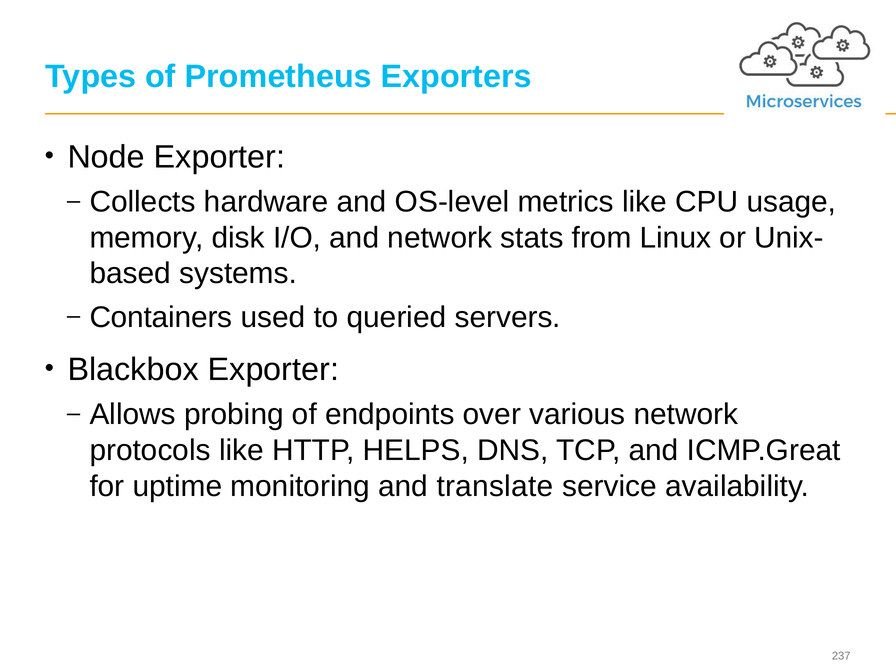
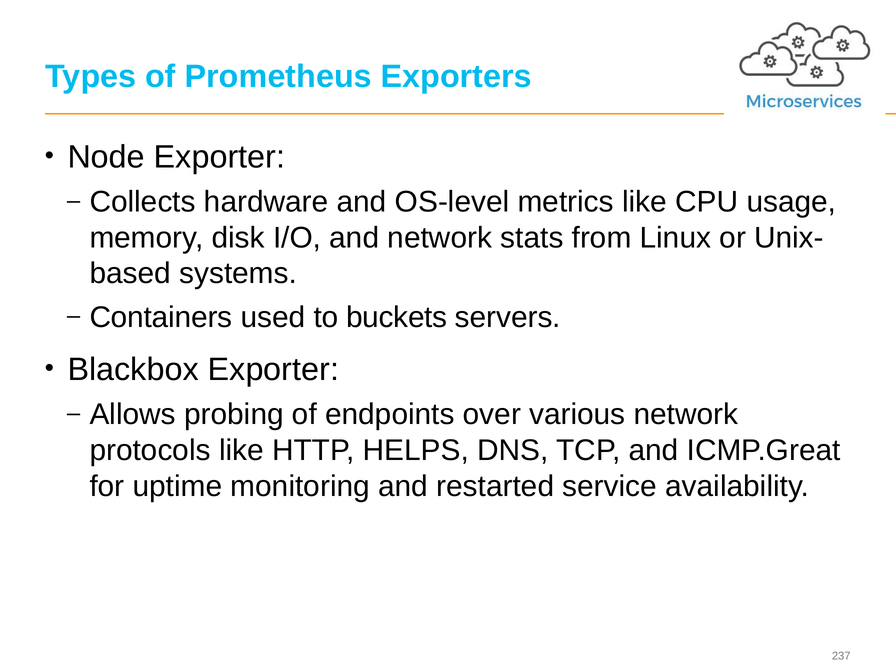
queried: queried -> buckets (397, 317)
translate: translate -> restarted (495, 486)
